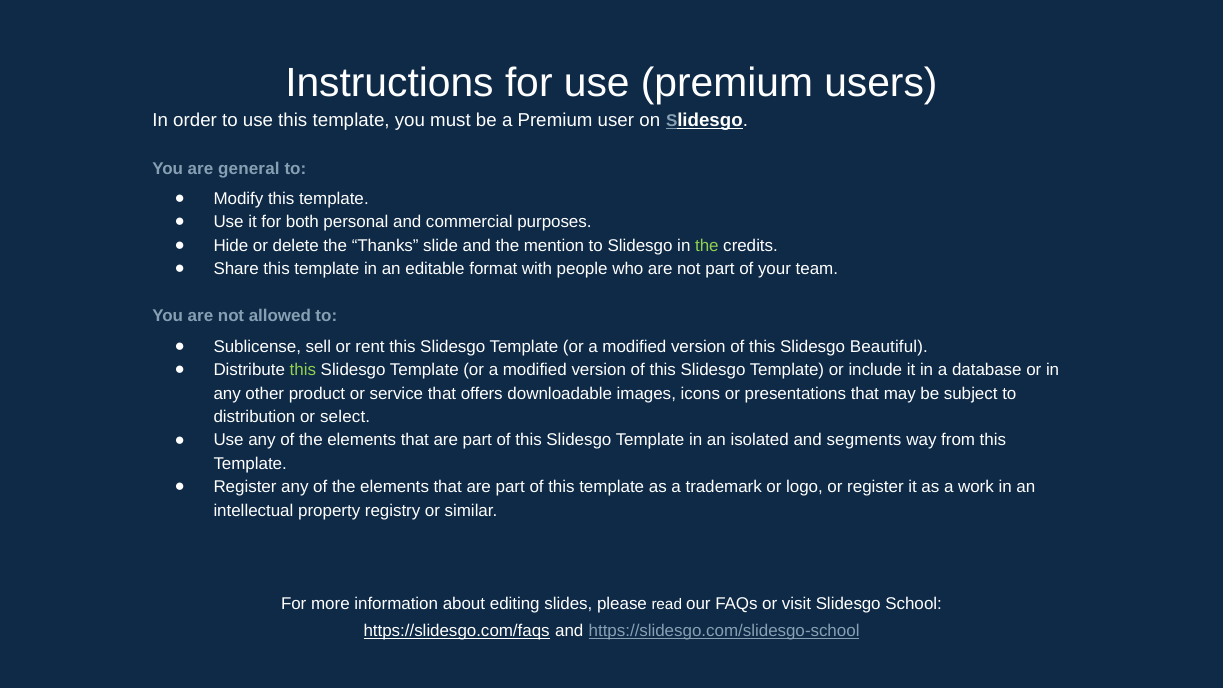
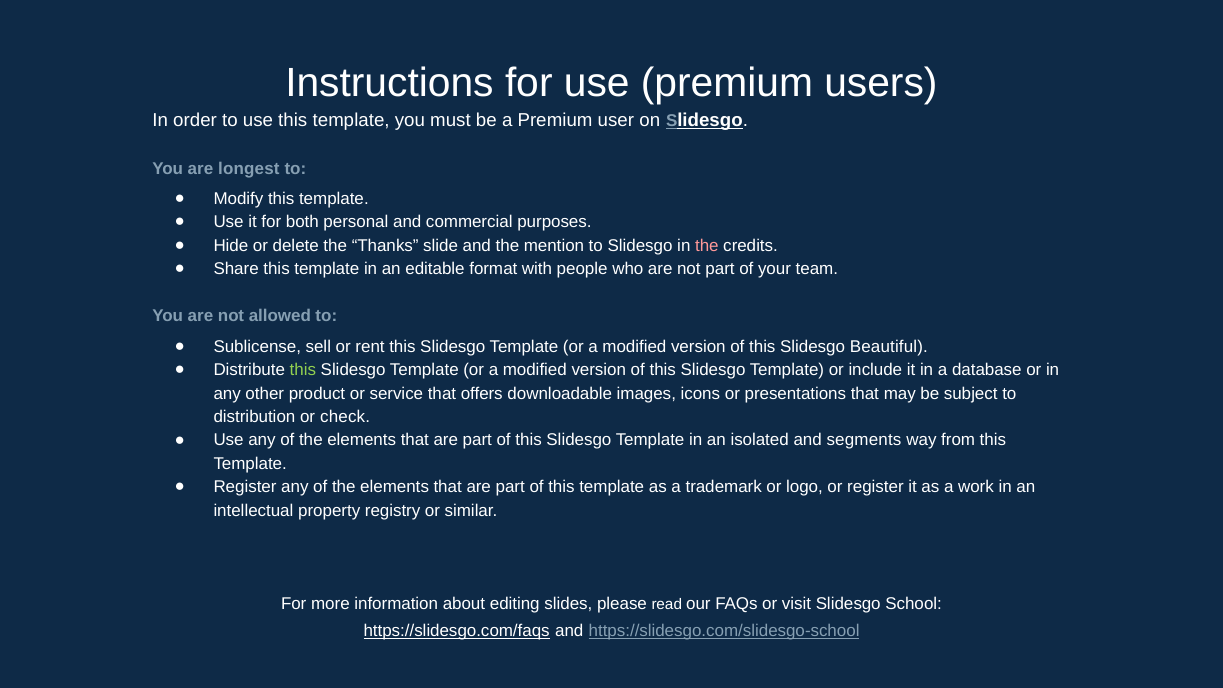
general: general -> longest (249, 169)
the colour: light green -> pink (707, 246)
select: select -> check (345, 417)
